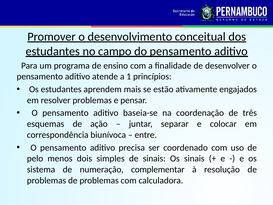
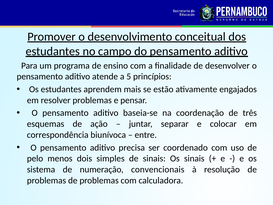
1: 1 -> 5 (129, 76)
complementar: complementar -> convencionais (158, 169)
